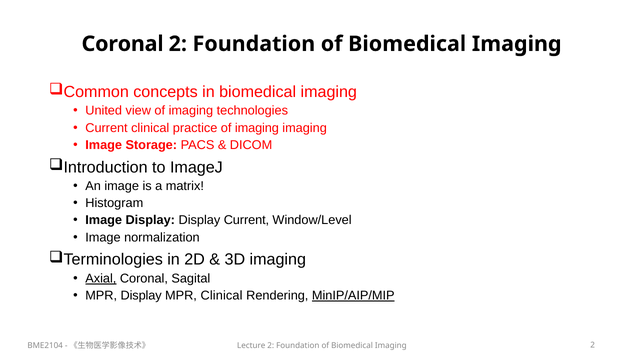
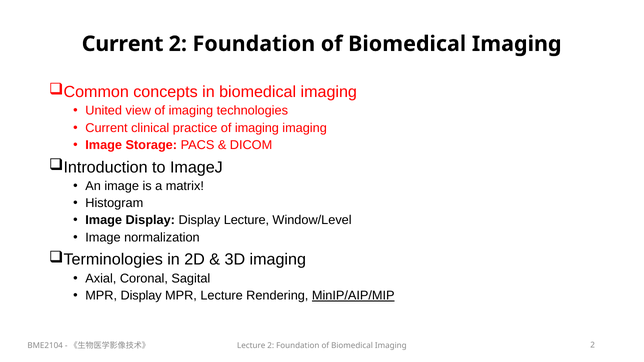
Coronal: Coronal -> Current (123, 44)
Display Current: Current -> Lecture (246, 220)
Axial underline: present -> none (101, 279)
MPR Clinical: Clinical -> Lecture (222, 296)
